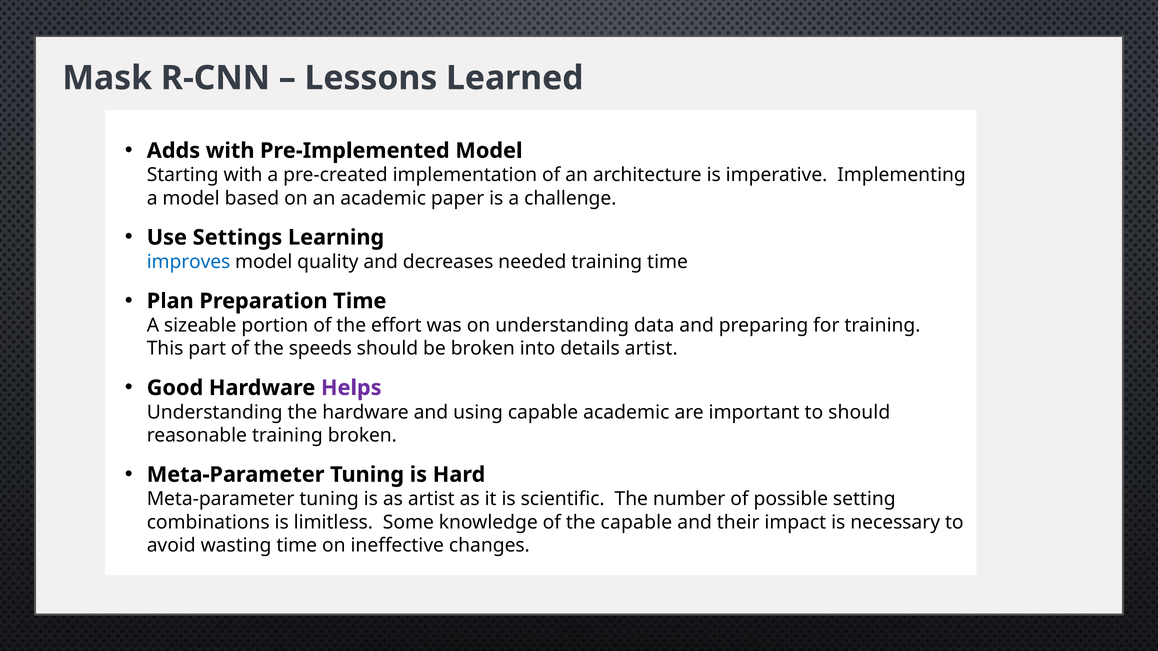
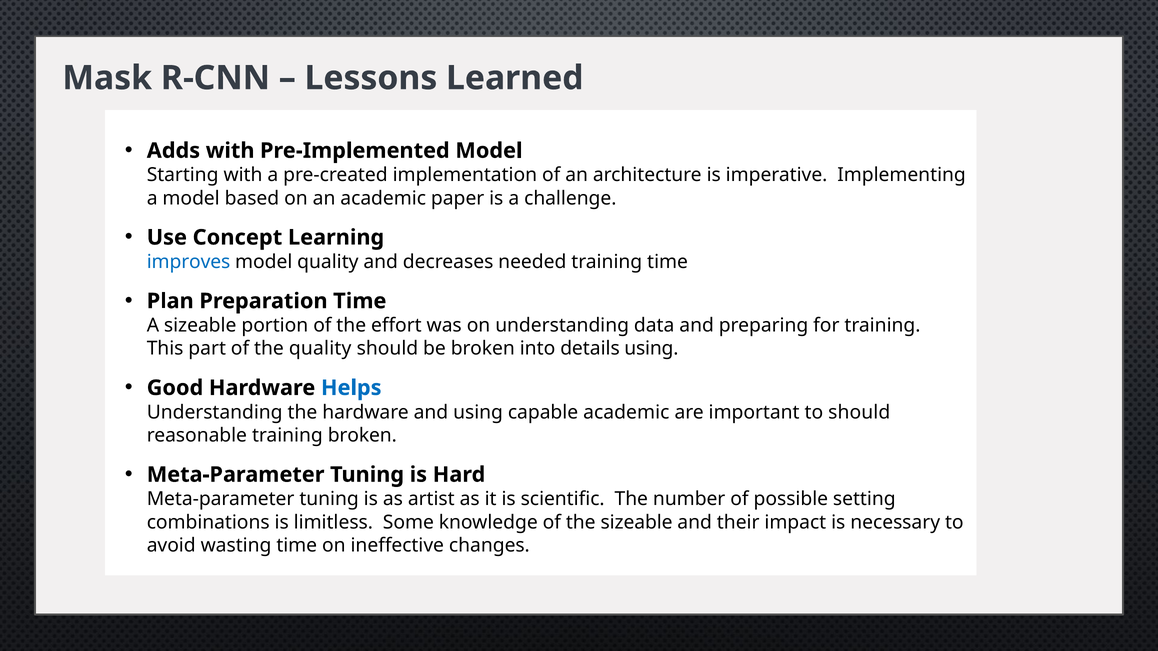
Settings: Settings -> Concept (237, 238)
the speeds: speeds -> quality (320, 349)
details artist: artist -> using (651, 349)
Helps colour: purple -> blue (351, 388)
the capable: capable -> sizeable (637, 522)
